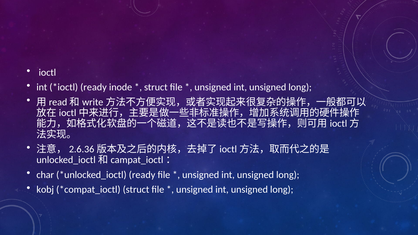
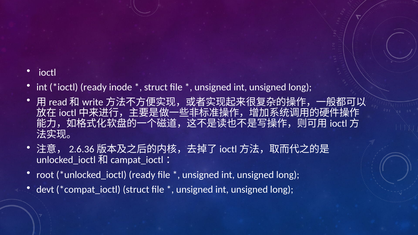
char: char -> root (45, 175)
kobj: kobj -> devt (45, 190)
